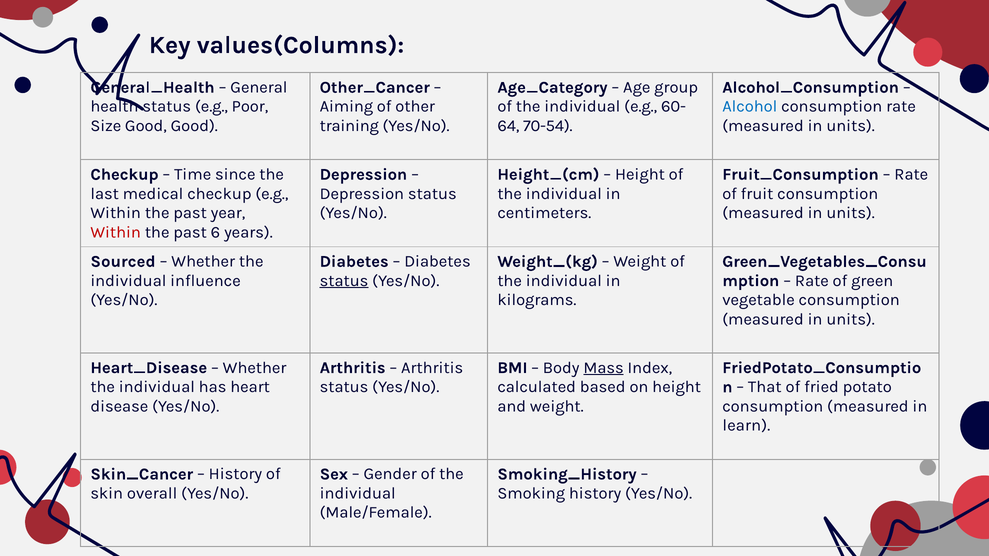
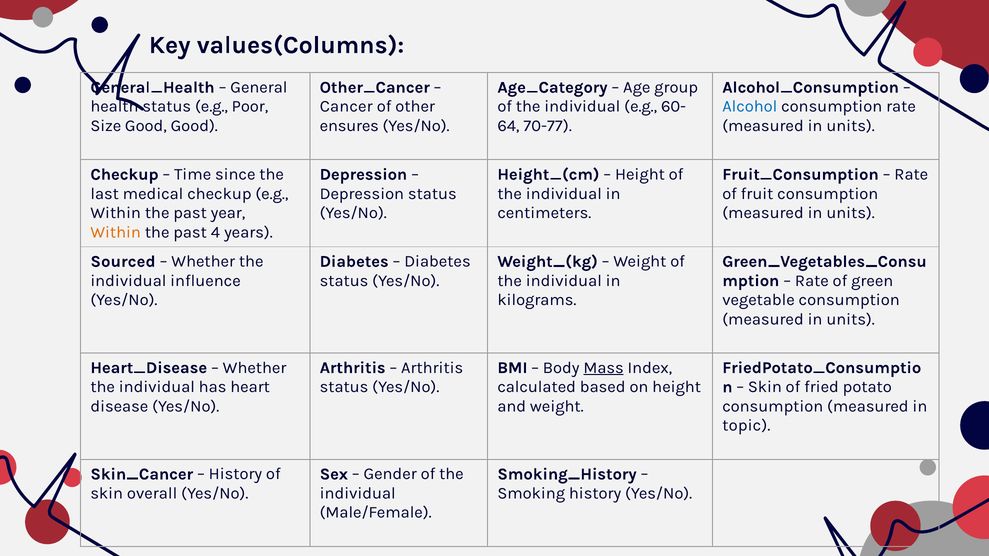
Aiming: Aiming -> Cancer (346, 107)
training: training -> ensures (349, 126)
70-54: 70-54 -> 70-77 (548, 126)
Within colour: red -> orange (116, 232)
6: 6 -> 4 (215, 232)
status underline: present -> none (344, 281)
That: That -> Skin (765, 387)
learn: learn -> topic (746, 426)
